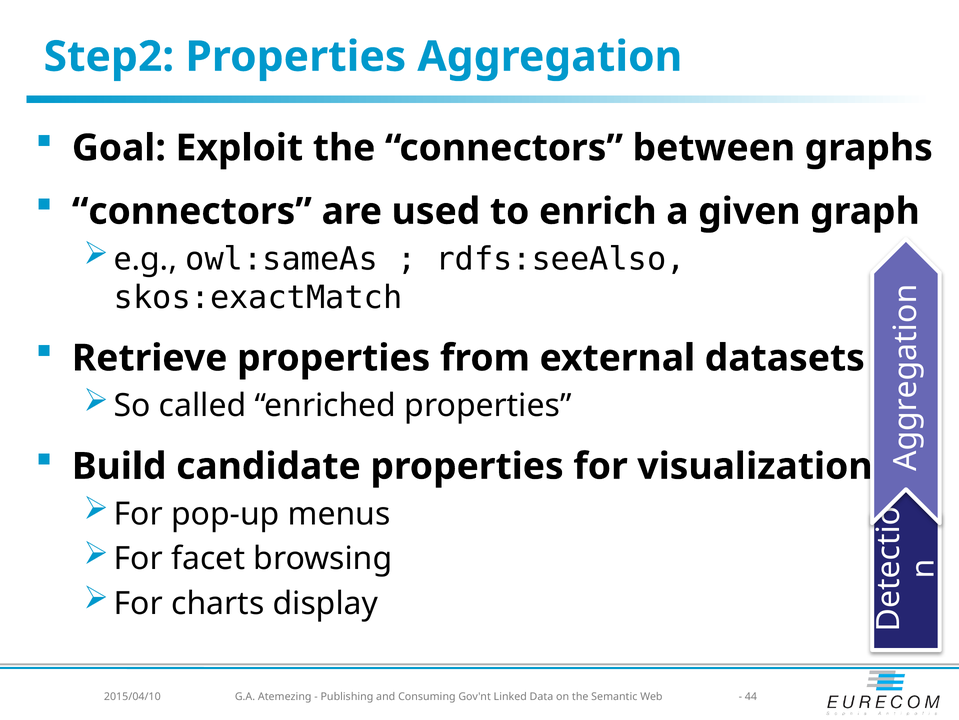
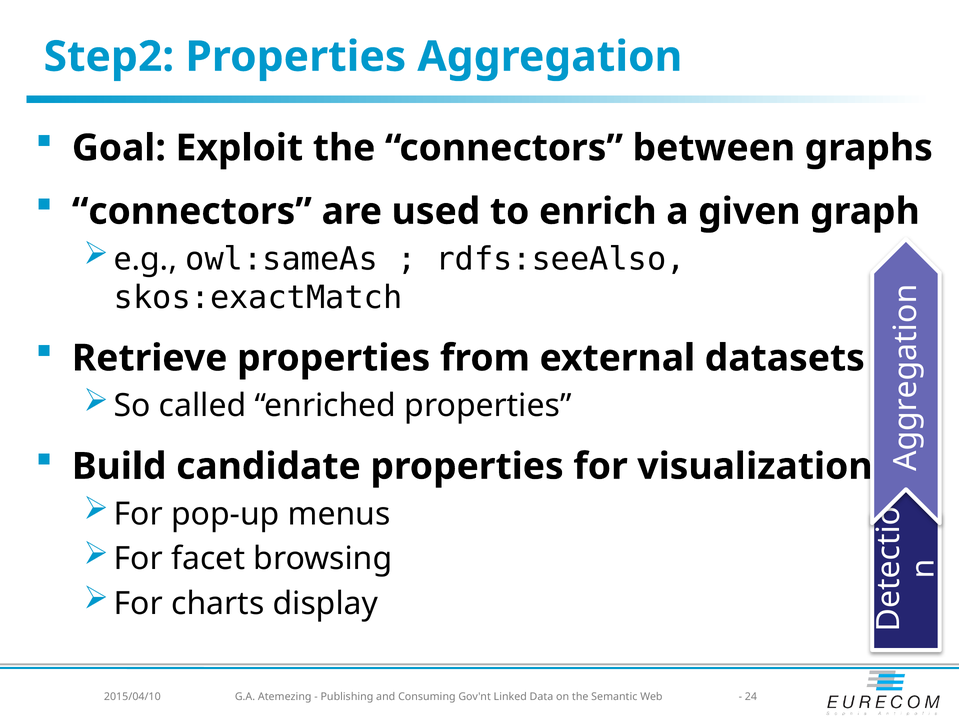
44: 44 -> 24 (751, 696)
